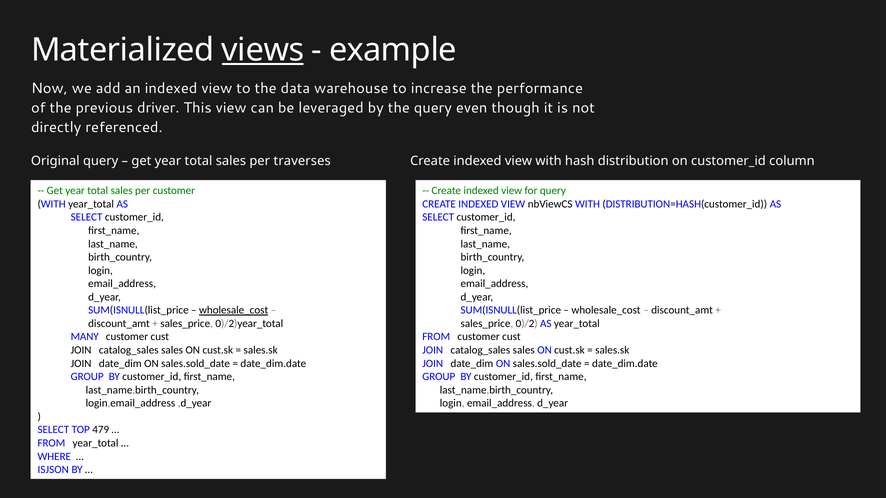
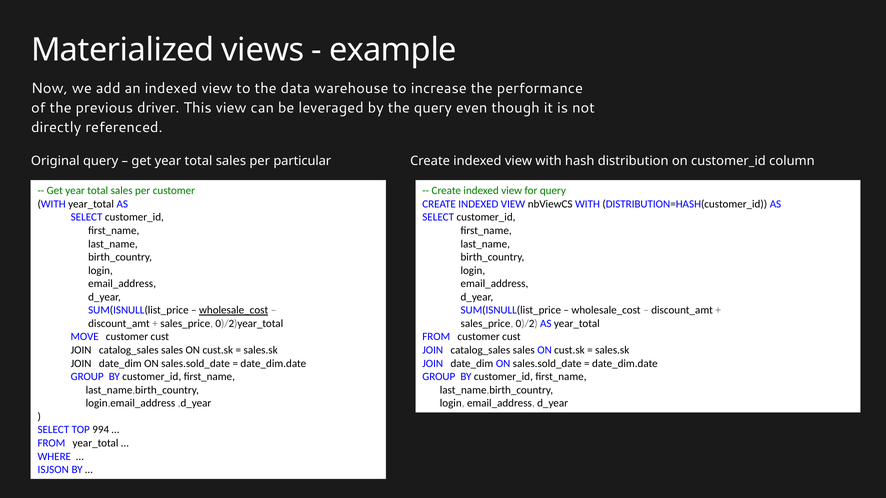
views underline: present -> none (263, 50)
traverses: traverses -> particular (302, 161)
MANY: MANY -> MOVE (85, 337)
479: 479 -> 994 (101, 430)
